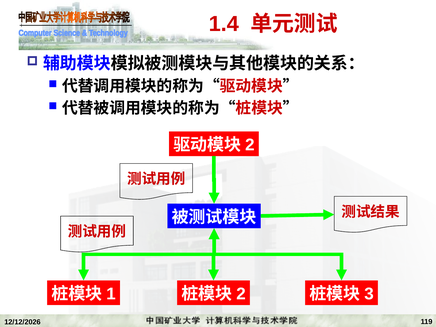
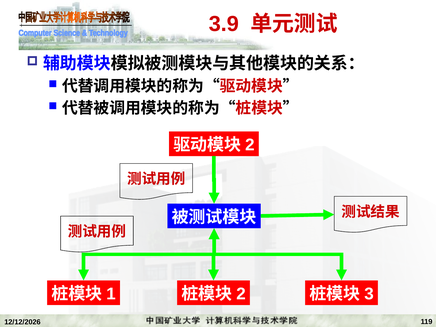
1.4: 1.4 -> 3.9 (224, 24)
